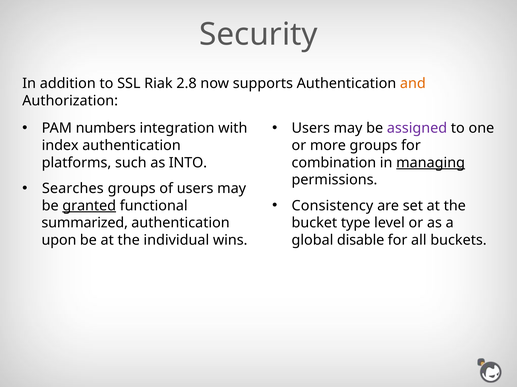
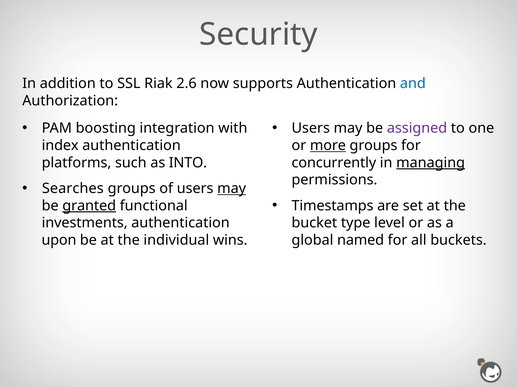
2.8: 2.8 -> 2.6 (187, 84)
and colour: orange -> blue (413, 84)
numbers: numbers -> boosting (106, 128)
more underline: none -> present (328, 146)
combination: combination -> concurrently (334, 163)
may underline: none -> present (232, 189)
Consistency: Consistency -> Timestamps (333, 206)
summarized: summarized -> investments (85, 223)
disable: disable -> named (361, 241)
